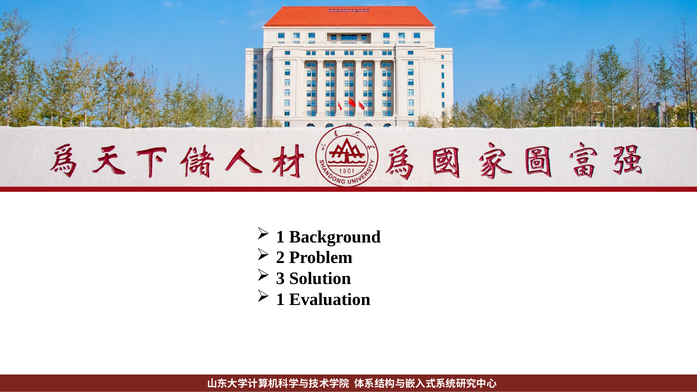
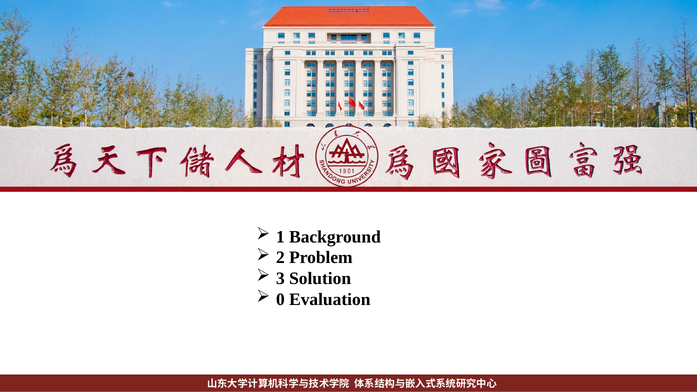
1: 1 -> 0 (280, 300)
